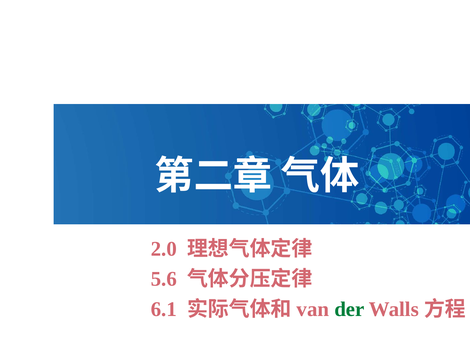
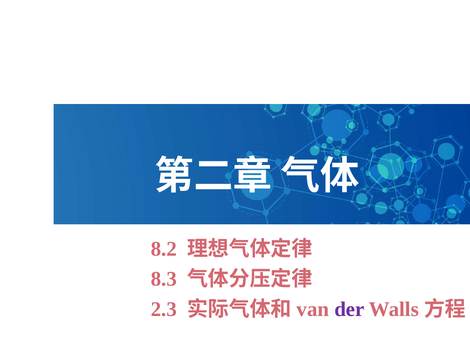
2.0: 2.0 -> 8.2 (164, 249)
5.6: 5.6 -> 8.3 (164, 279)
6.1: 6.1 -> 2.3 (164, 310)
der colour: green -> purple (349, 310)
